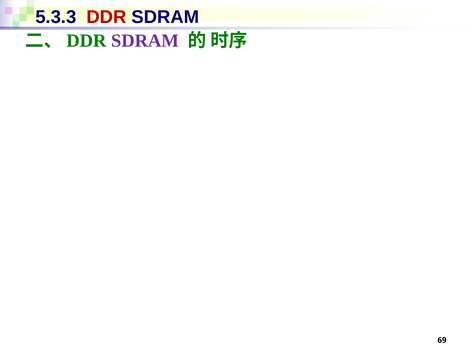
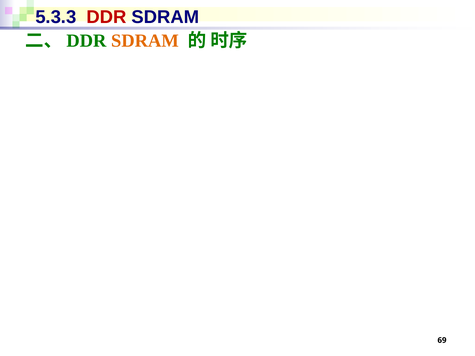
SDRAM colour: purple -> orange (145, 41)
